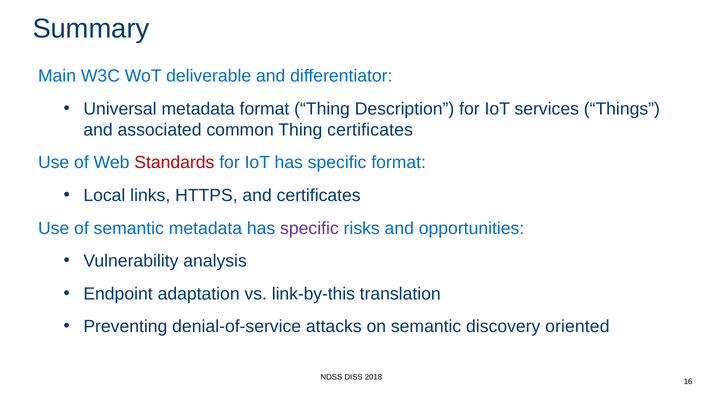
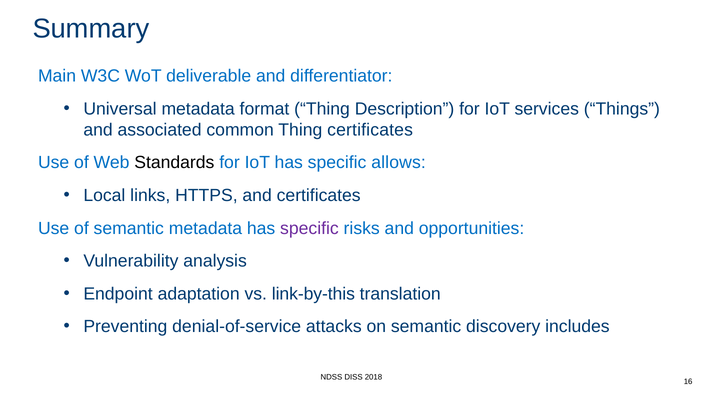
Standards colour: red -> black (174, 163)
specific format: format -> allows (399, 163)
oriented: oriented -> includes (577, 327)
